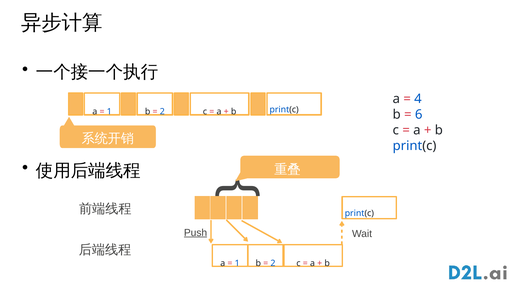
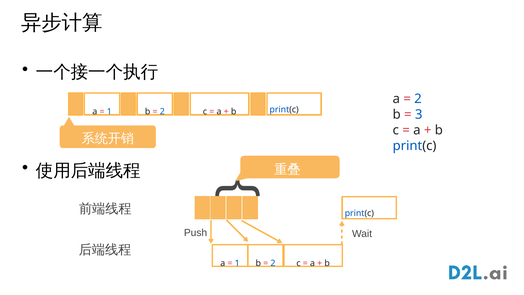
4: 4 -> 2 (418, 99)
6: 6 -> 3 (419, 114)
Push underline: present -> none (196, 233)
